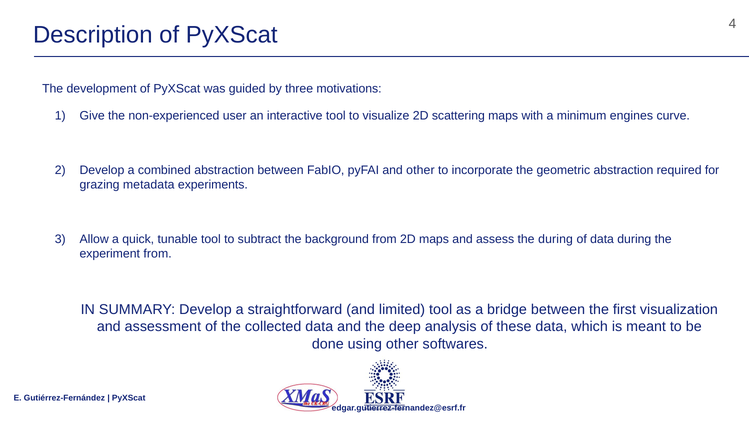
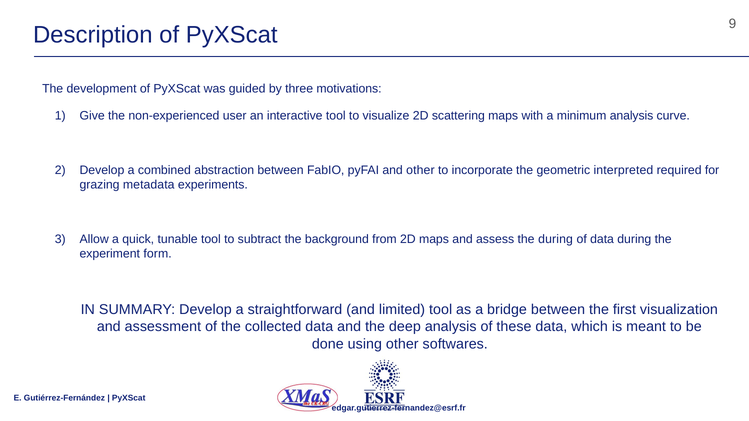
4: 4 -> 9 (732, 24)
minimum engines: engines -> analysis (632, 116)
geometric abstraction: abstraction -> interpreted (623, 170)
experiment from: from -> form (158, 254)
